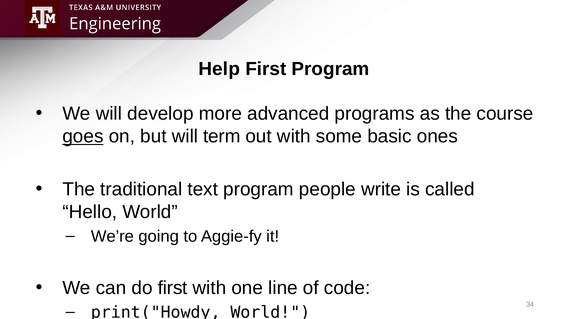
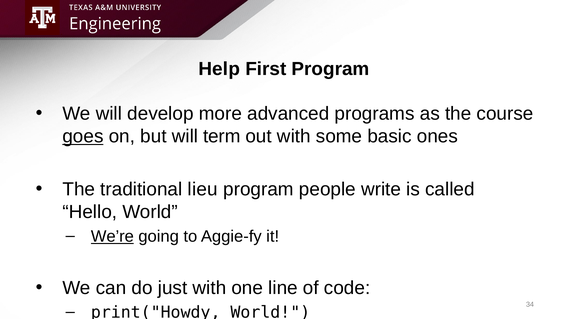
text: text -> lieu (203, 190)
We’re underline: none -> present (112, 237)
do first: first -> just (173, 288)
